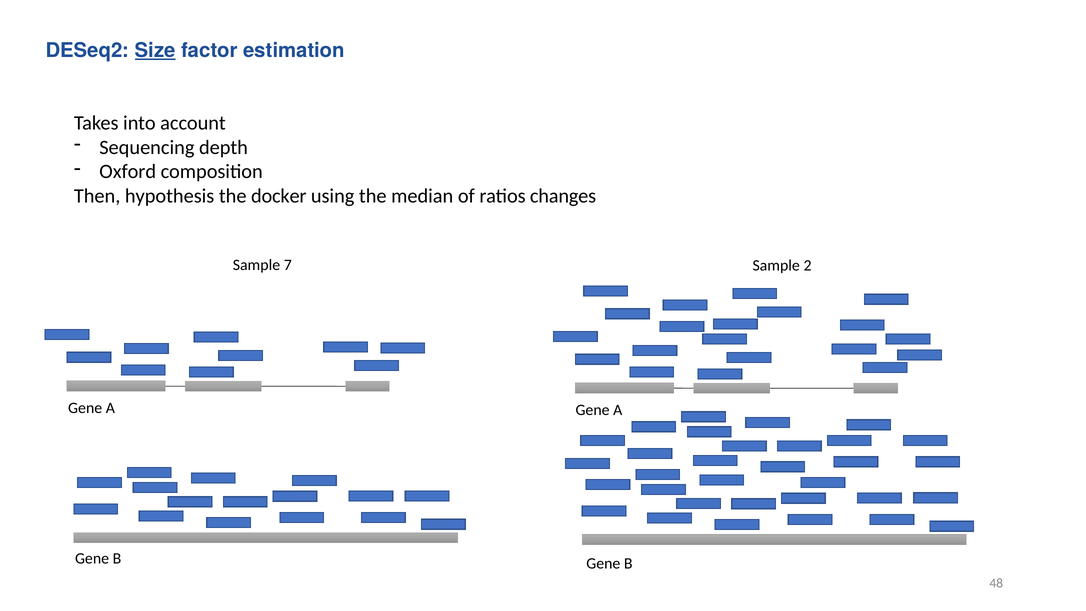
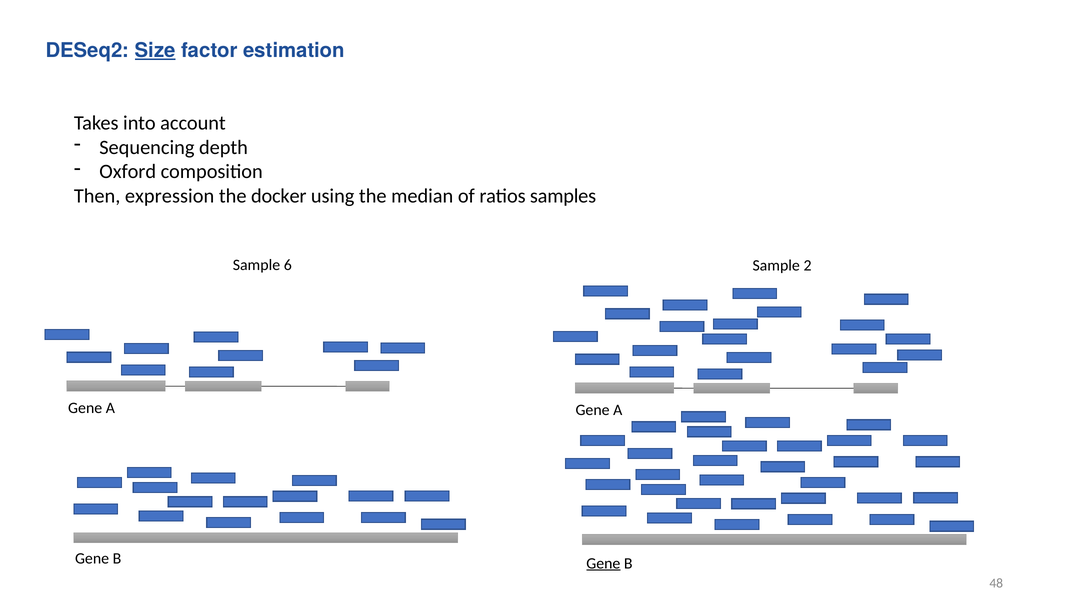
hypothesis: hypothesis -> expression (170, 196)
changes: changes -> samples (563, 196)
7: 7 -> 6 (288, 265)
Gene underline: none -> present (603, 563)
